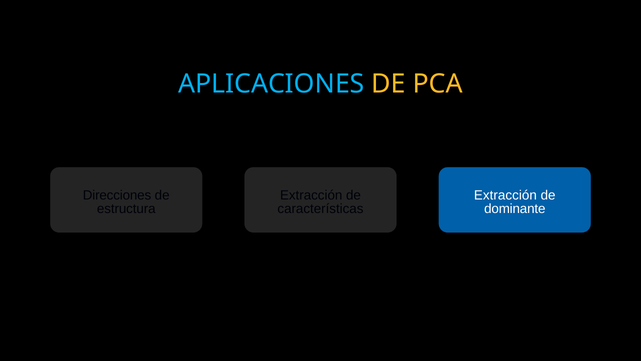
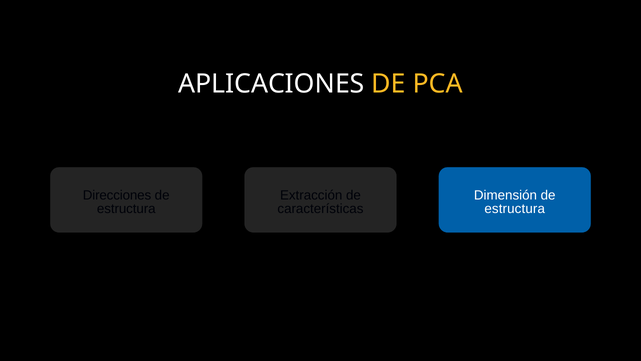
APLICACIONES colour: light blue -> white (271, 84)
Extracción: Extracción -> Dimensión (505, 195)
dominante: dominante -> estructura (515, 209)
